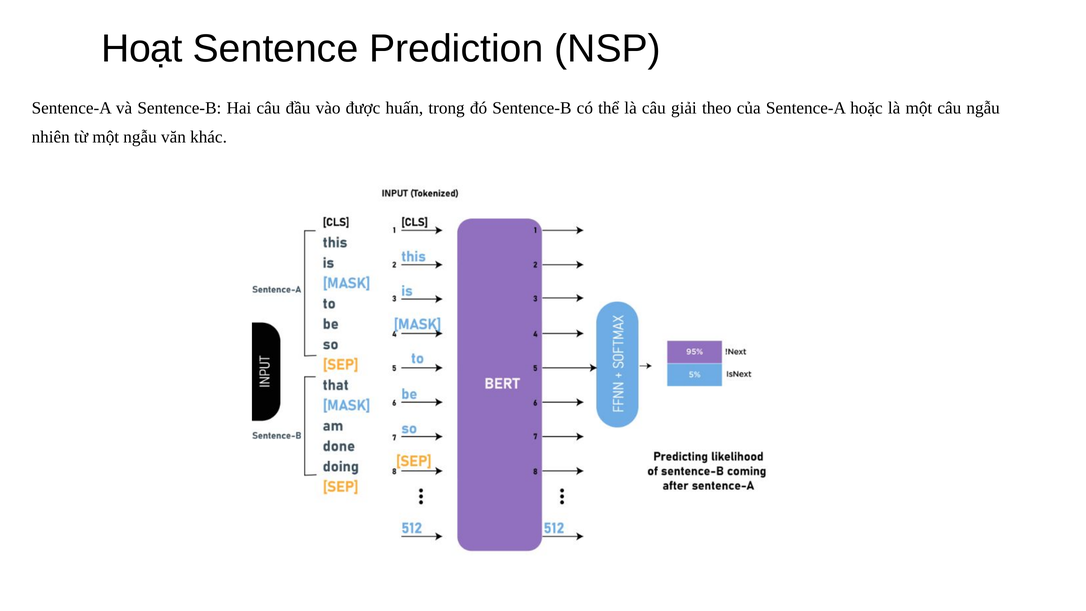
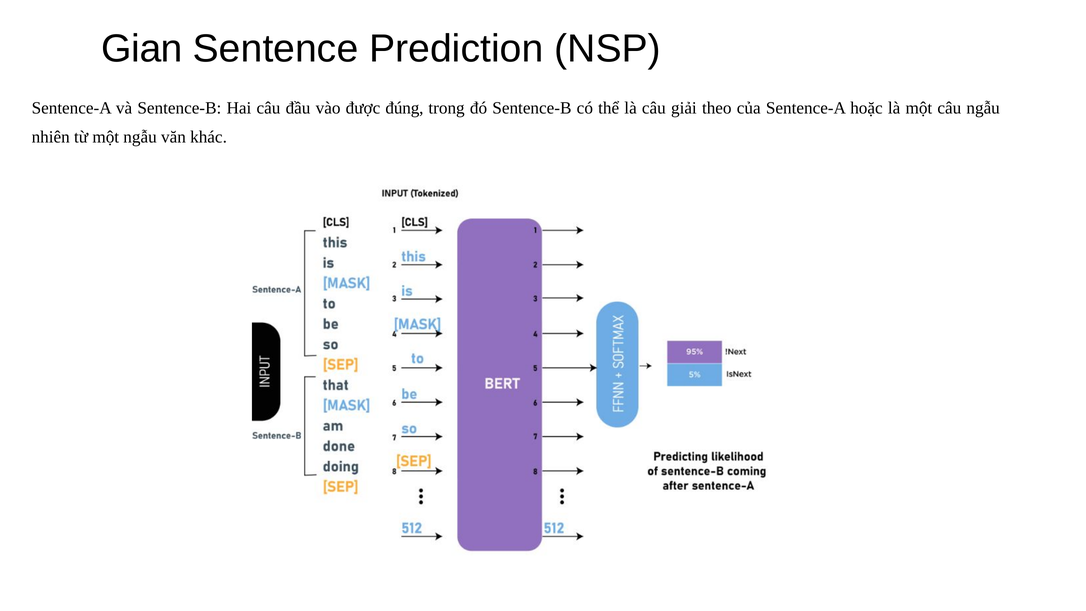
Hoạt: Hoạt -> Gian (142, 49)
huấn: huấn -> đúng (404, 108)
